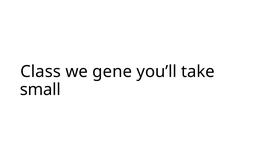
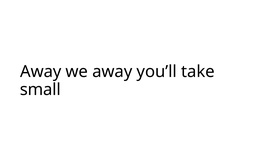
Class: Class -> Away (41, 72)
we gene: gene -> away (112, 72)
